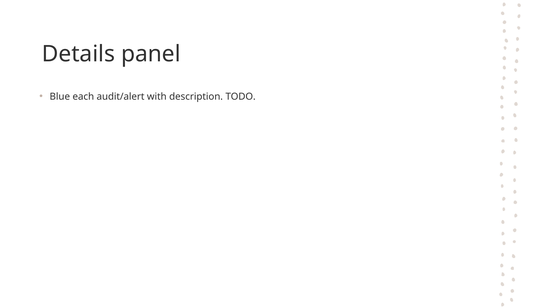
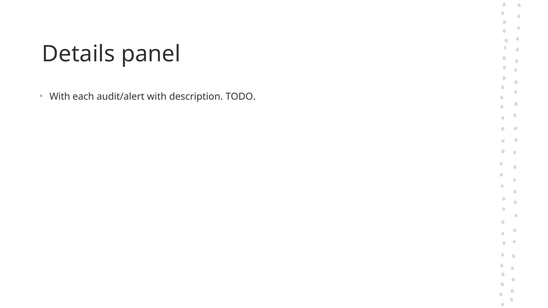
Blue: Blue -> With (60, 97)
